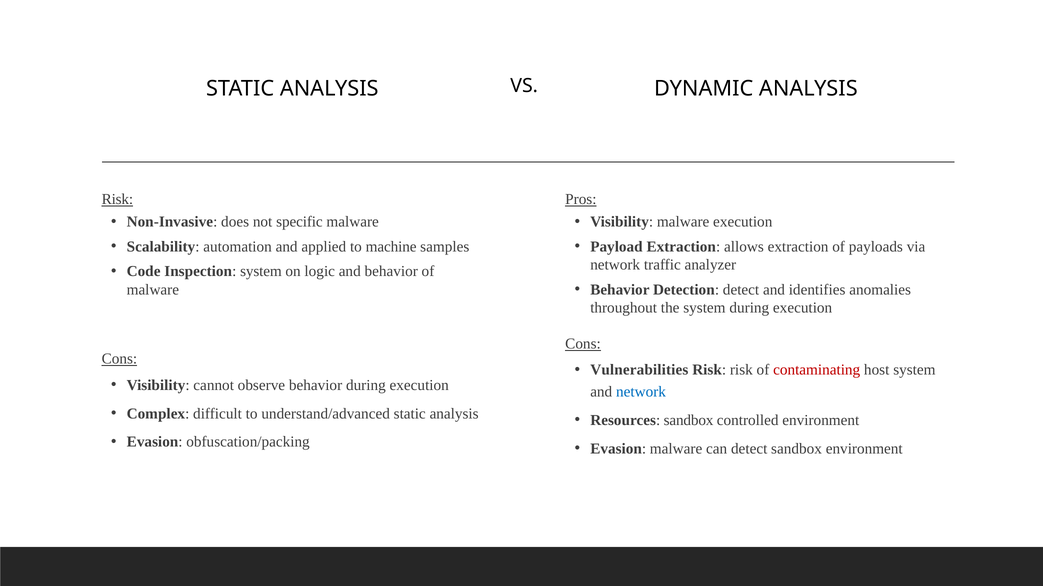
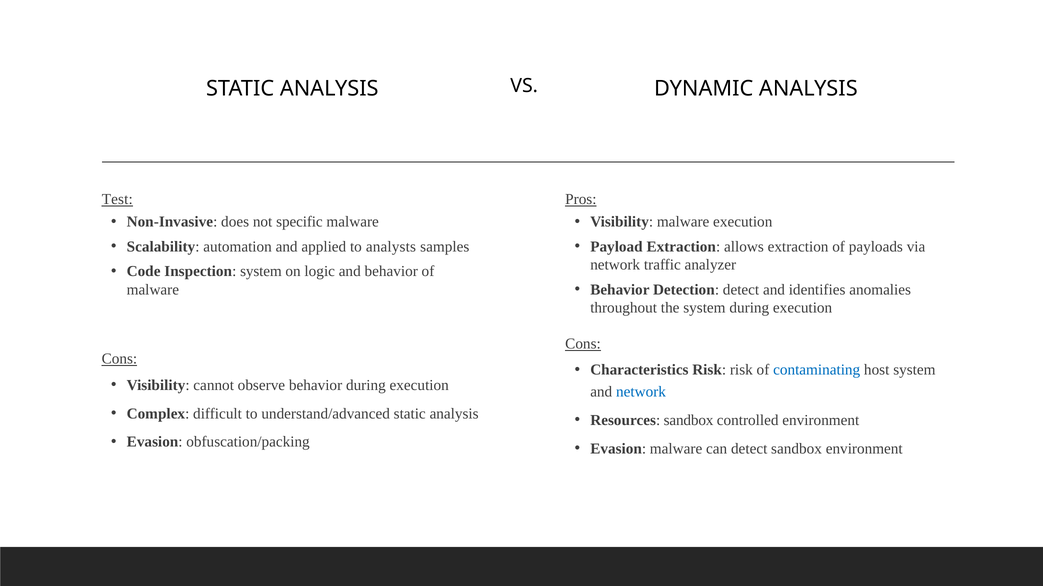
Risk: Risk -> Test (117, 199)
machine: machine -> analysts (391, 247)
Vulnerabilities: Vulnerabilities -> Characteristics (639, 370)
contaminating colour: red -> blue (817, 370)
